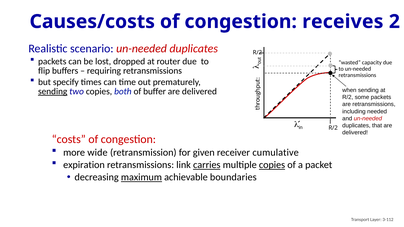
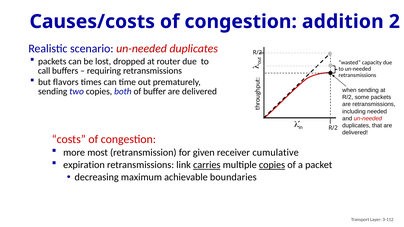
receives: receives -> addition (343, 22)
flip: flip -> call (44, 71)
specify: specify -> flavors (66, 82)
sending underline: present -> none (53, 92)
wide: wide -> most (98, 153)
maximum underline: present -> none (141, 177)
